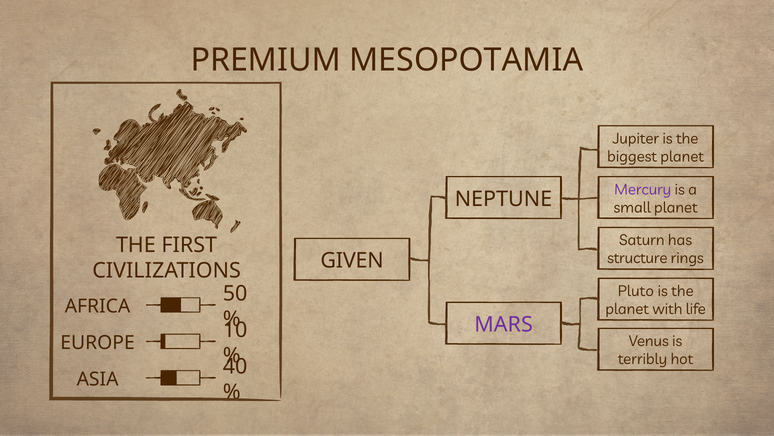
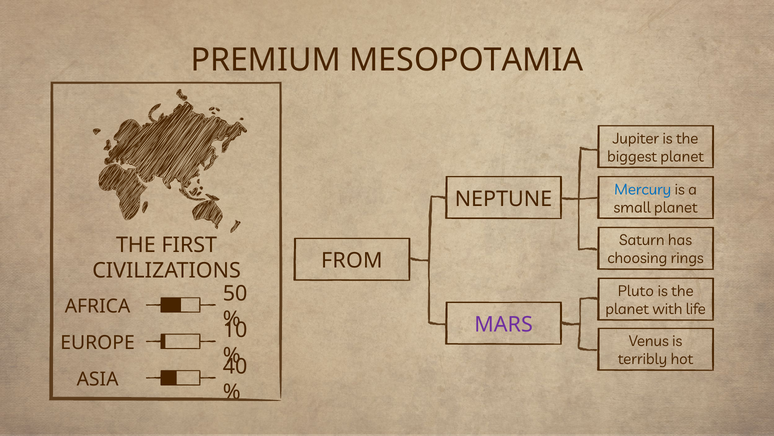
Mercury colour: purple -> blue (643, 189)
structure: structure -> choosing (637, 258)
GIVEN: GIVEN -> FROM (352, 260)
